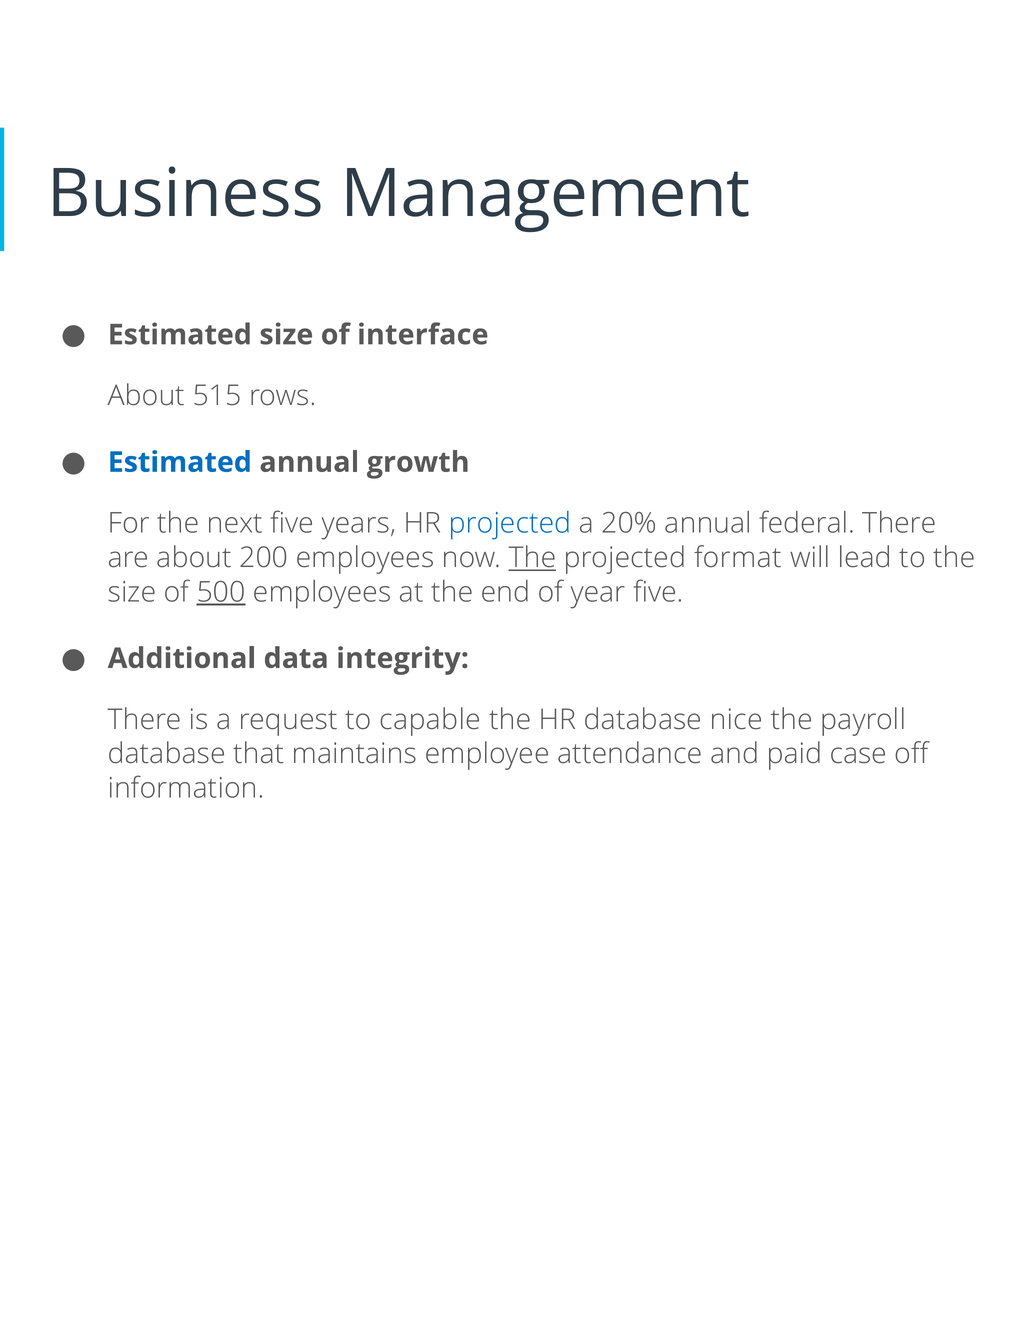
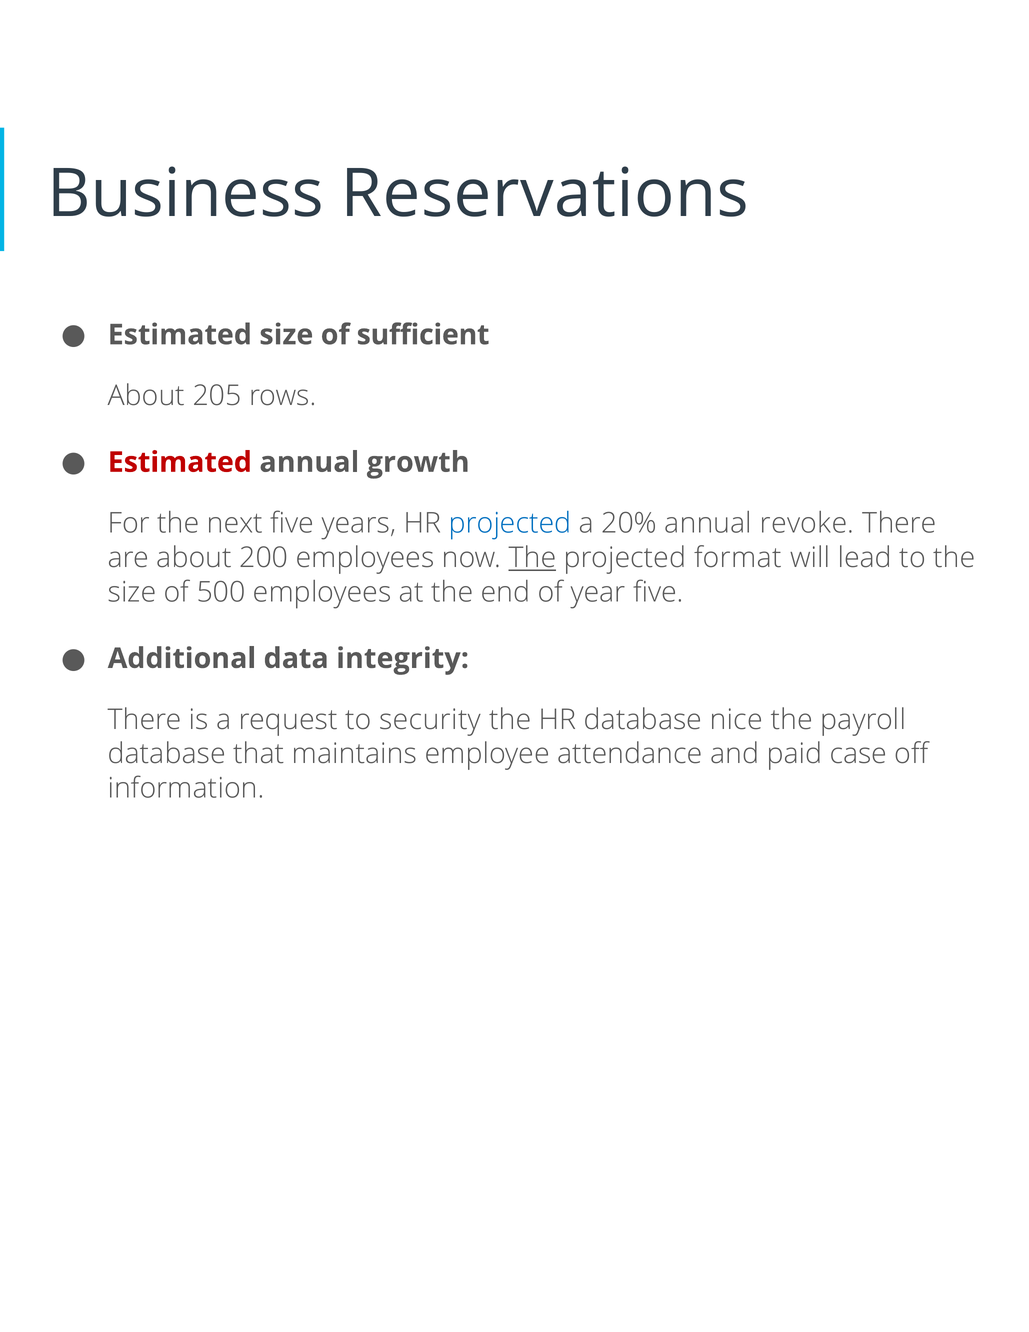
Management: Management -> Reservations (545, 194)
interface: interface -> sufficient (423, 335)
515: 515 -> 205 (217, 396)
Estimated colour: blue -> red (180, 462)
federal: federal -> revoke (807, 523)
500 underline: present -> none (221, 592)
capable: capable -> security (430, 720)
